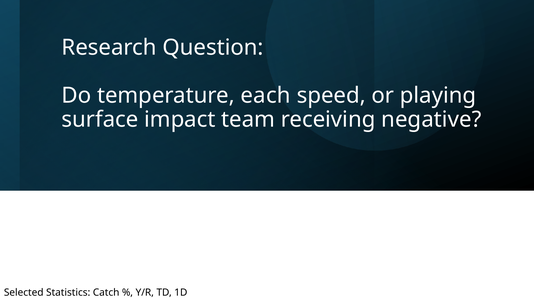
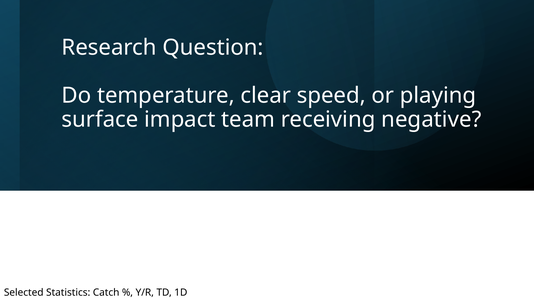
each: each -> clear (266, 96)
